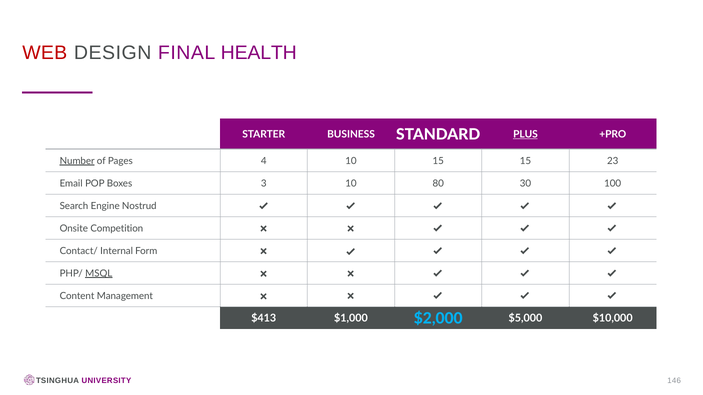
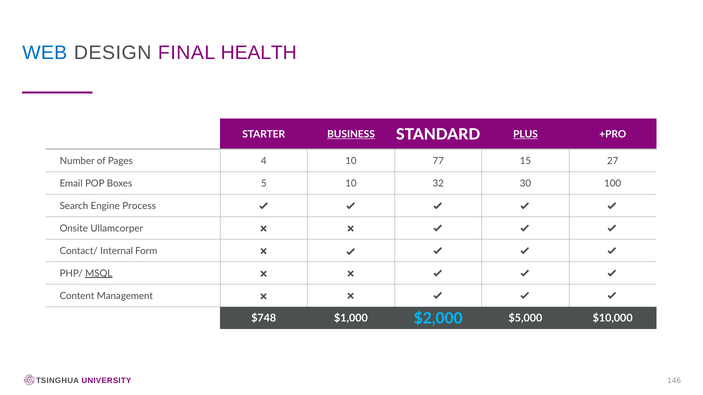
WEB colour: red -> blue (45, 53)
BUSINESS underline: none -> present (351, 134)
Number underline: present -> none (77, 161)
10 15: 15 -> 77 (438, 161)
23: 23 -> 27 (613, 161)
3: 3 -> 5 (264, 184)
80: 80 -> 32 (438, 184)
Nostrud: Nostrud -> Process (139, 206)
Competition: Competition -> Ullamcorper (117, 229)
$413: $413 -> $748 (264, 319)
